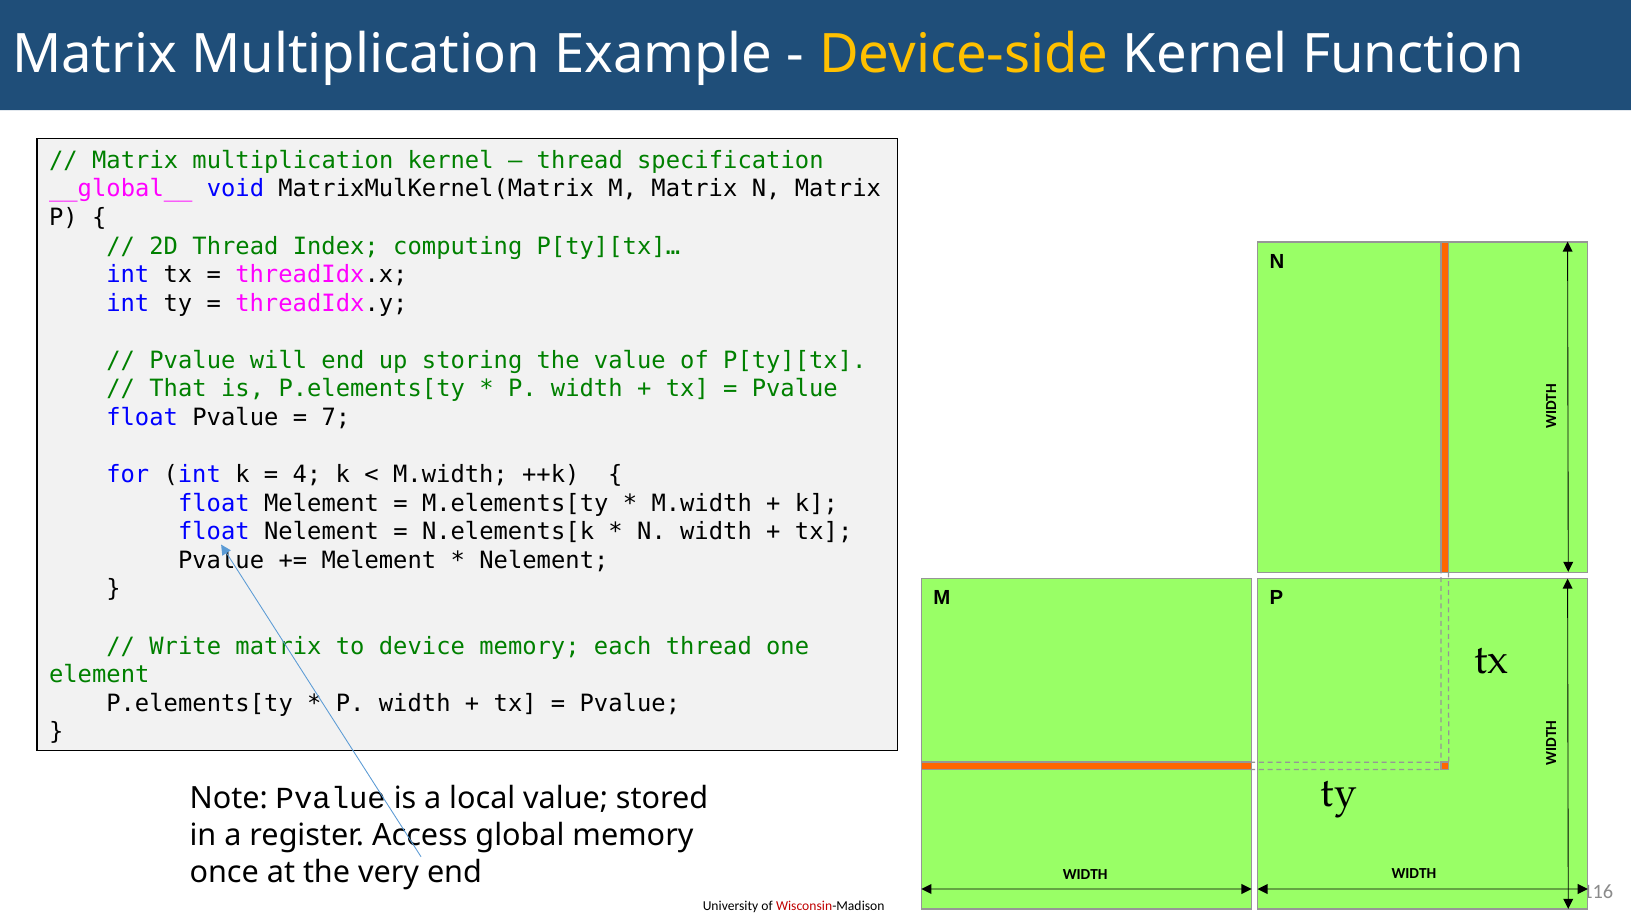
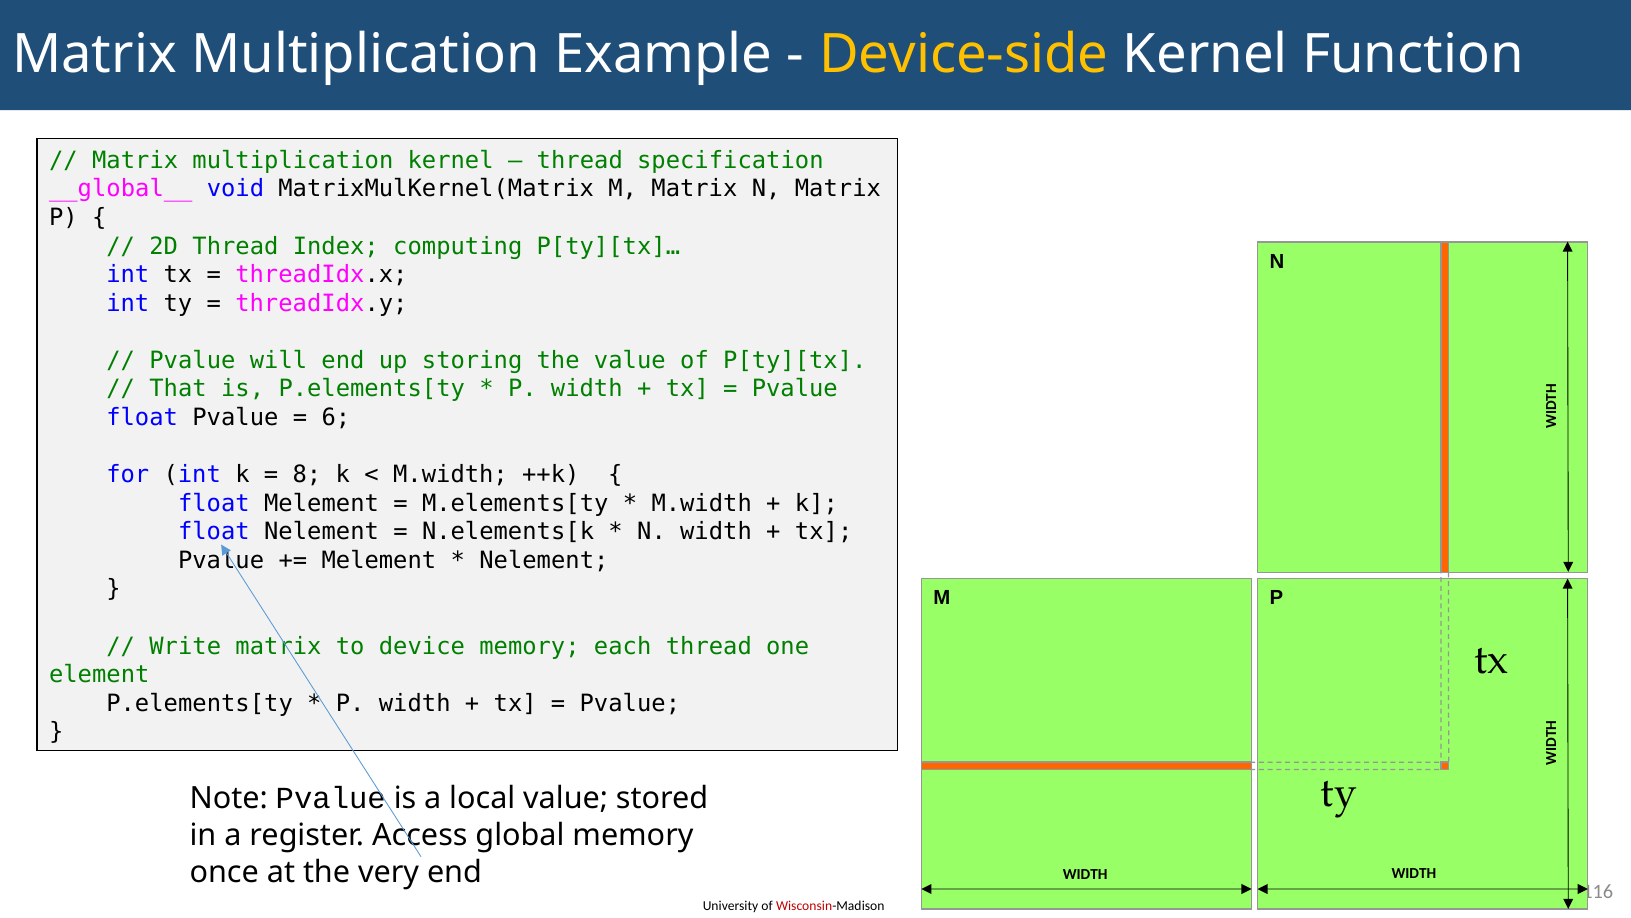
7: 7 -> 6 (336, 417)
4: 4 -> 8 (307, 474)
